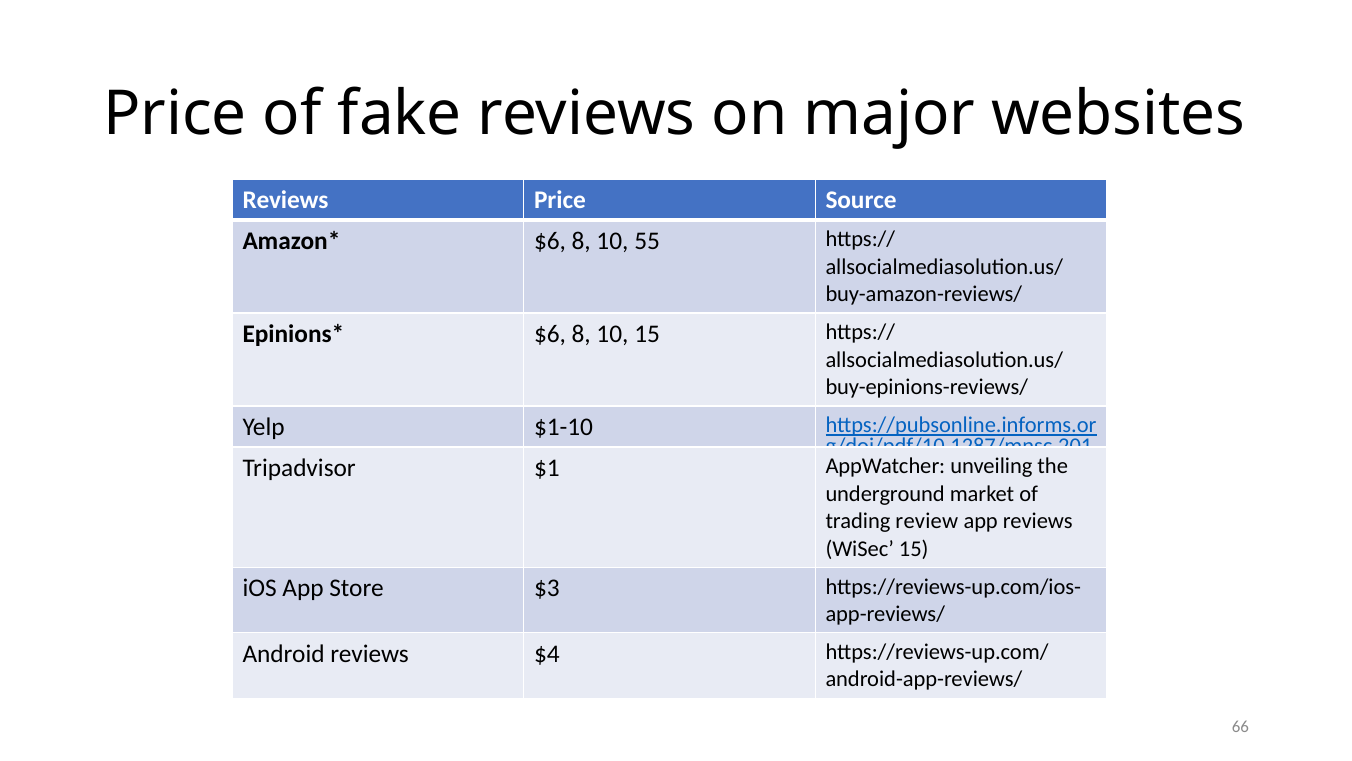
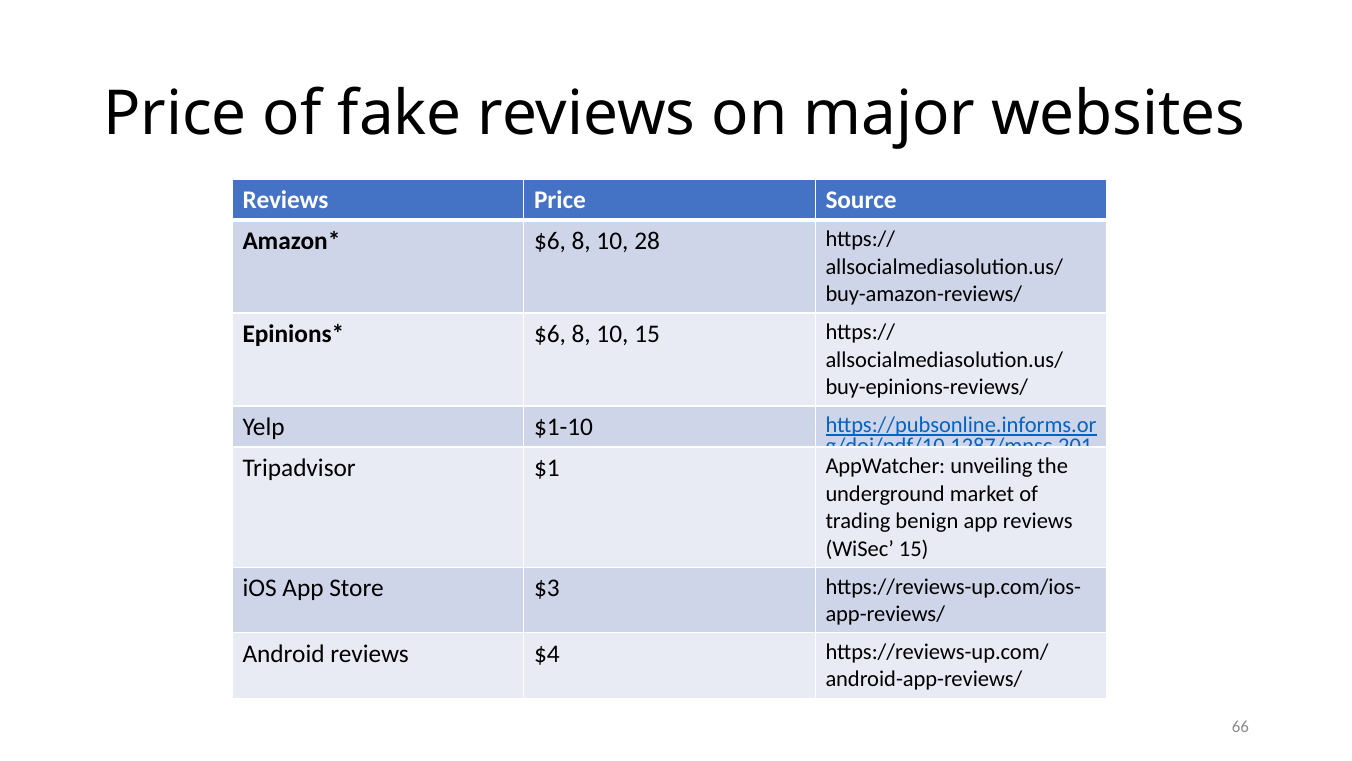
55: 55 -> 28 (647, 241)
review: review -> benign (927, 521)
